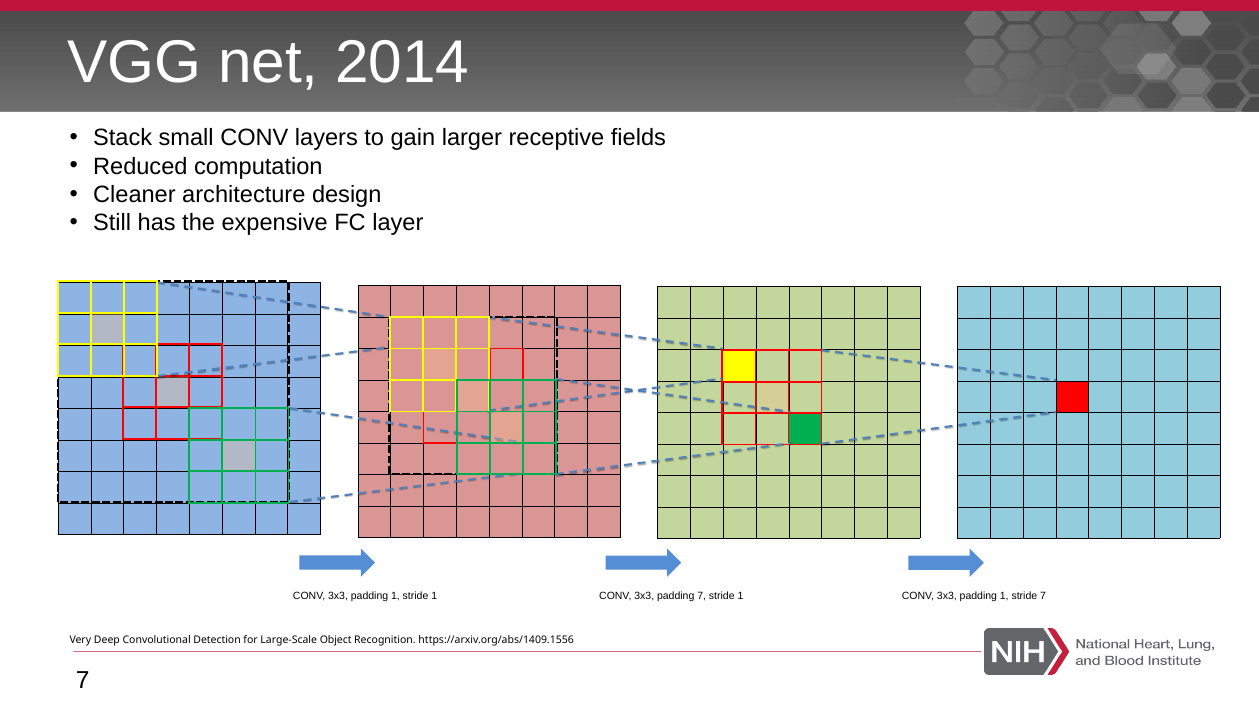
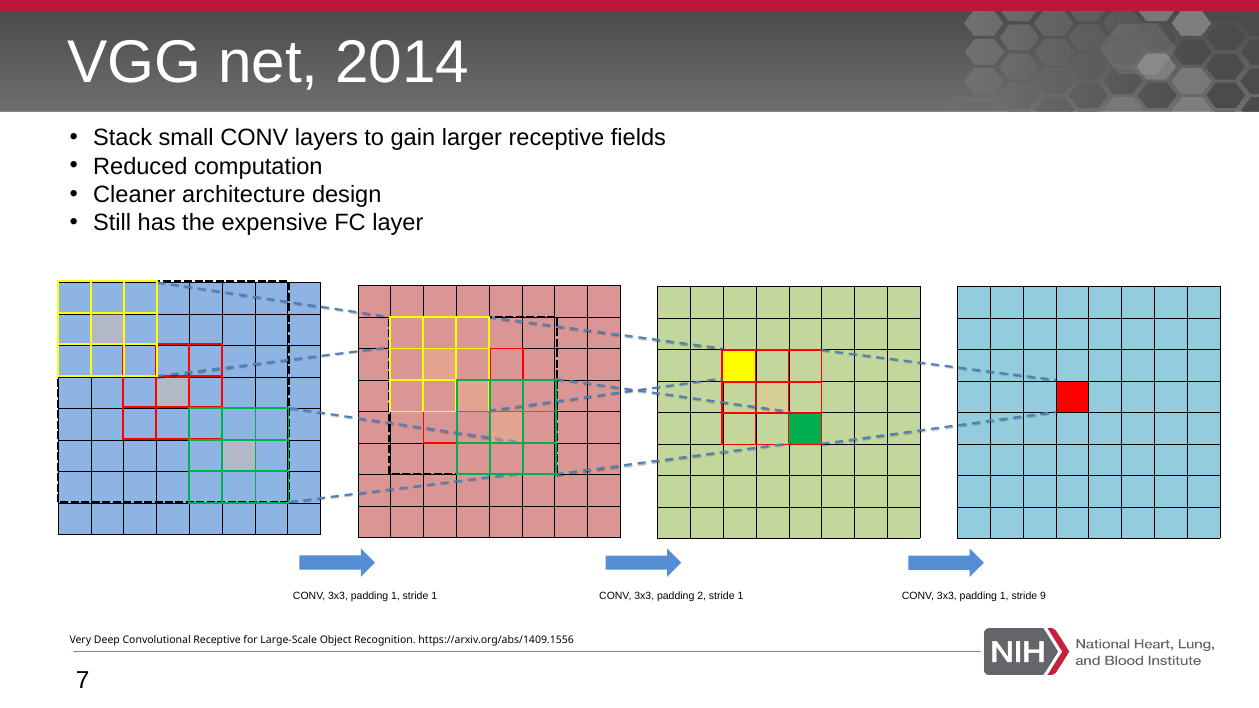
padding 7: 7 -> 2 (702, 596)
stride 7: 7 -> 9 (1043, 596)
Convolutional Detection: Detection -> Receptive (217, 640)
